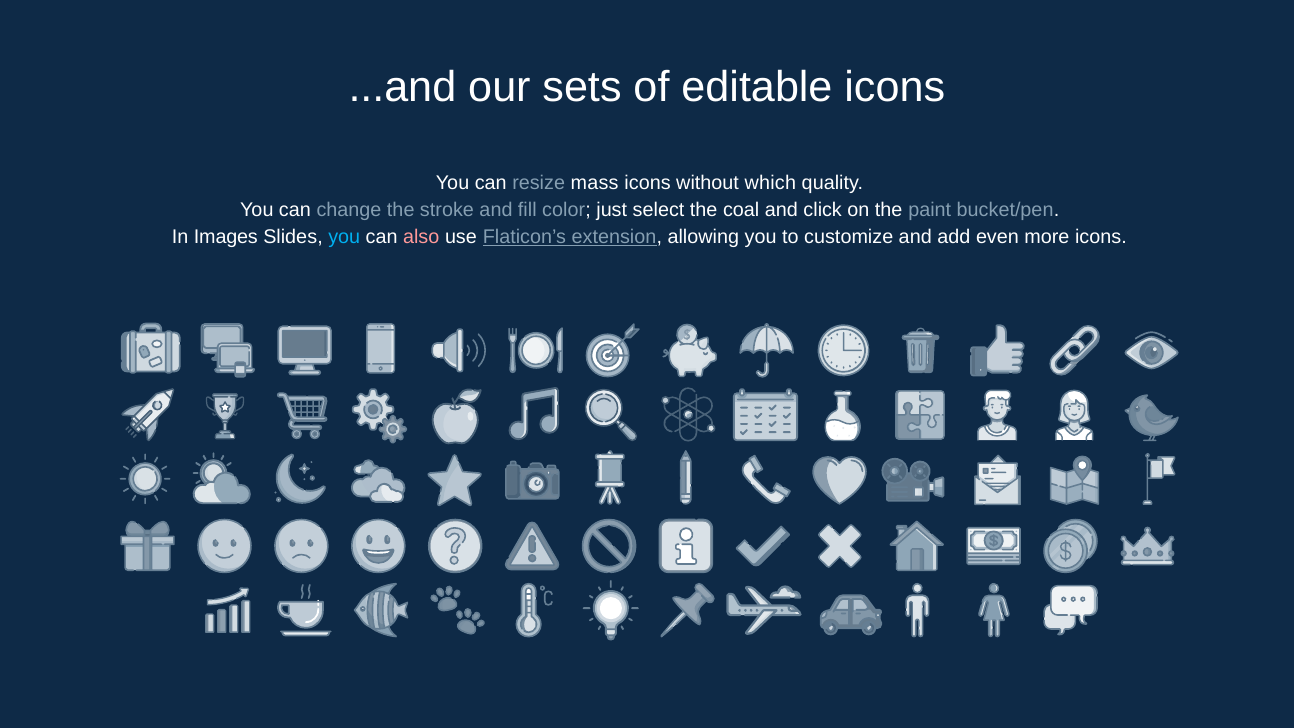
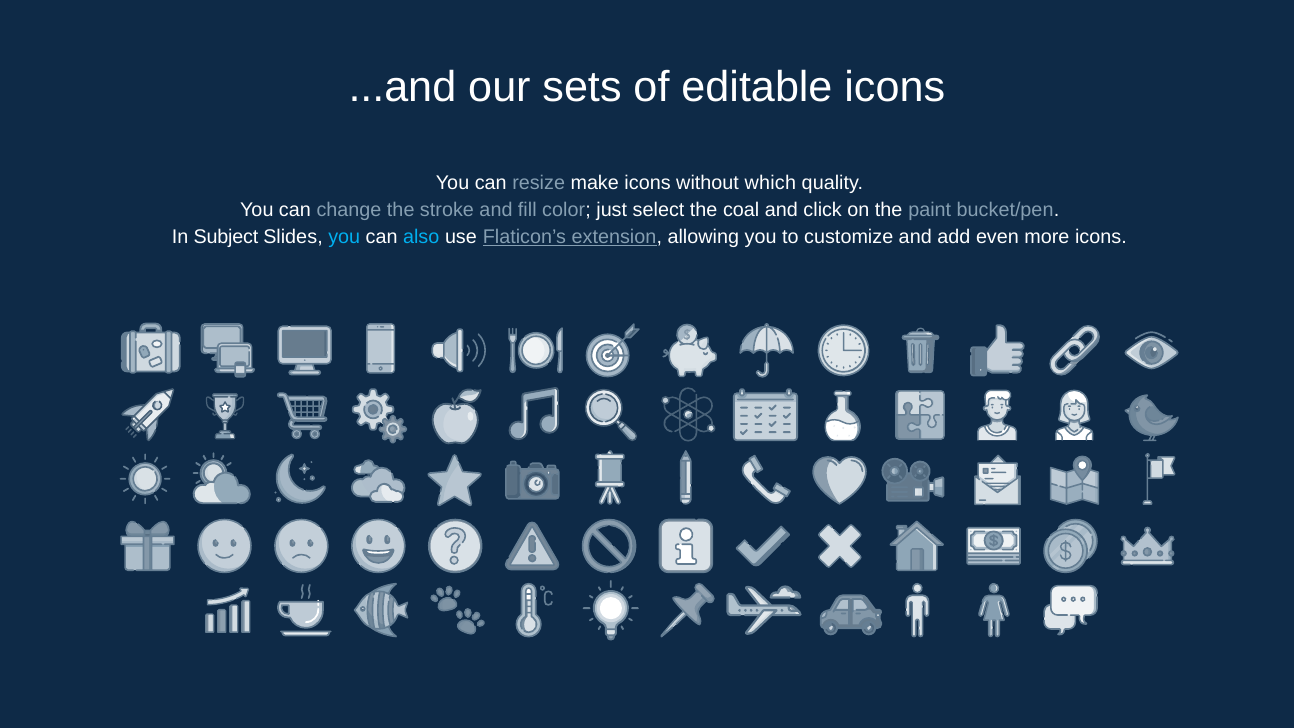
mass: mass -> make (595, 183)
Images: Images -> Subject (226, 237)
also colour: pink -> light blue (421, 237)
